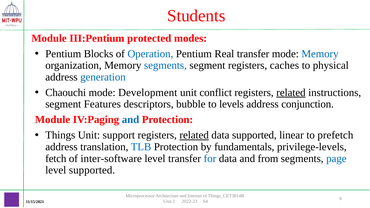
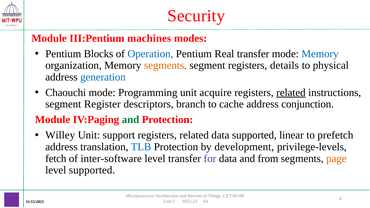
Students: Students -> Security (196, 16)
protected: protected -> machines (149, 38)
segments colour: blue -> orange (165, 65)
caches: caches -> details (284, 65)
Development: Development -> Programming (148, 93)
conflict: conflict -> acquire (216, 93)
Features: Features -> Register (102, 104)
bubble: bubble -> branch (191, 104)
levels: levels -> cache (231, 104)
and colour: blue -> green (131, 120)
Things: Things -> Willey (60, 135)
related underline: present -> none (194, 135)
fundamentals: fundamentals -> development (244, 147)
for colour: blue -> purple (210, 159)
page colour: blue -> orange (336, 159)
